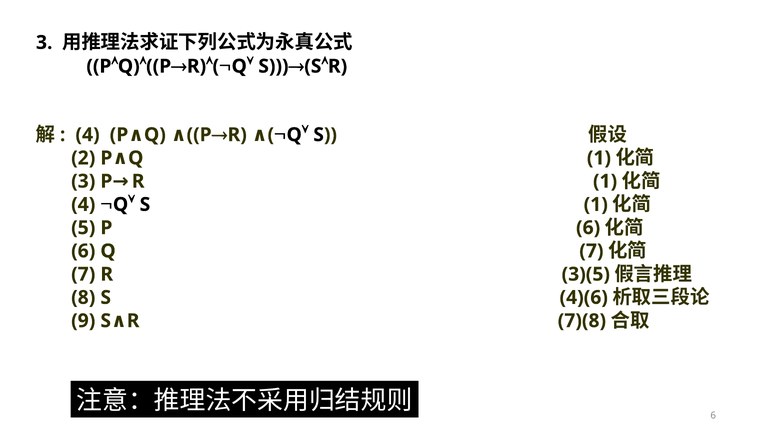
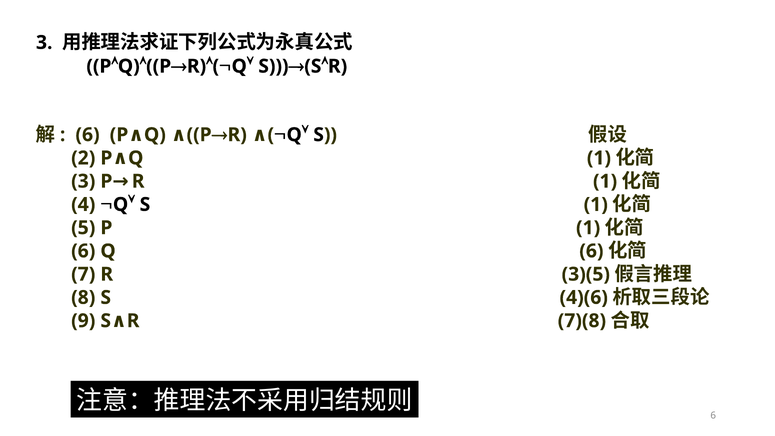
4: 4 -> 6 (88, 135)
P 6: 6 -> 1 (588, 228)
Q 7: 7 -> 6 (591, 251)
